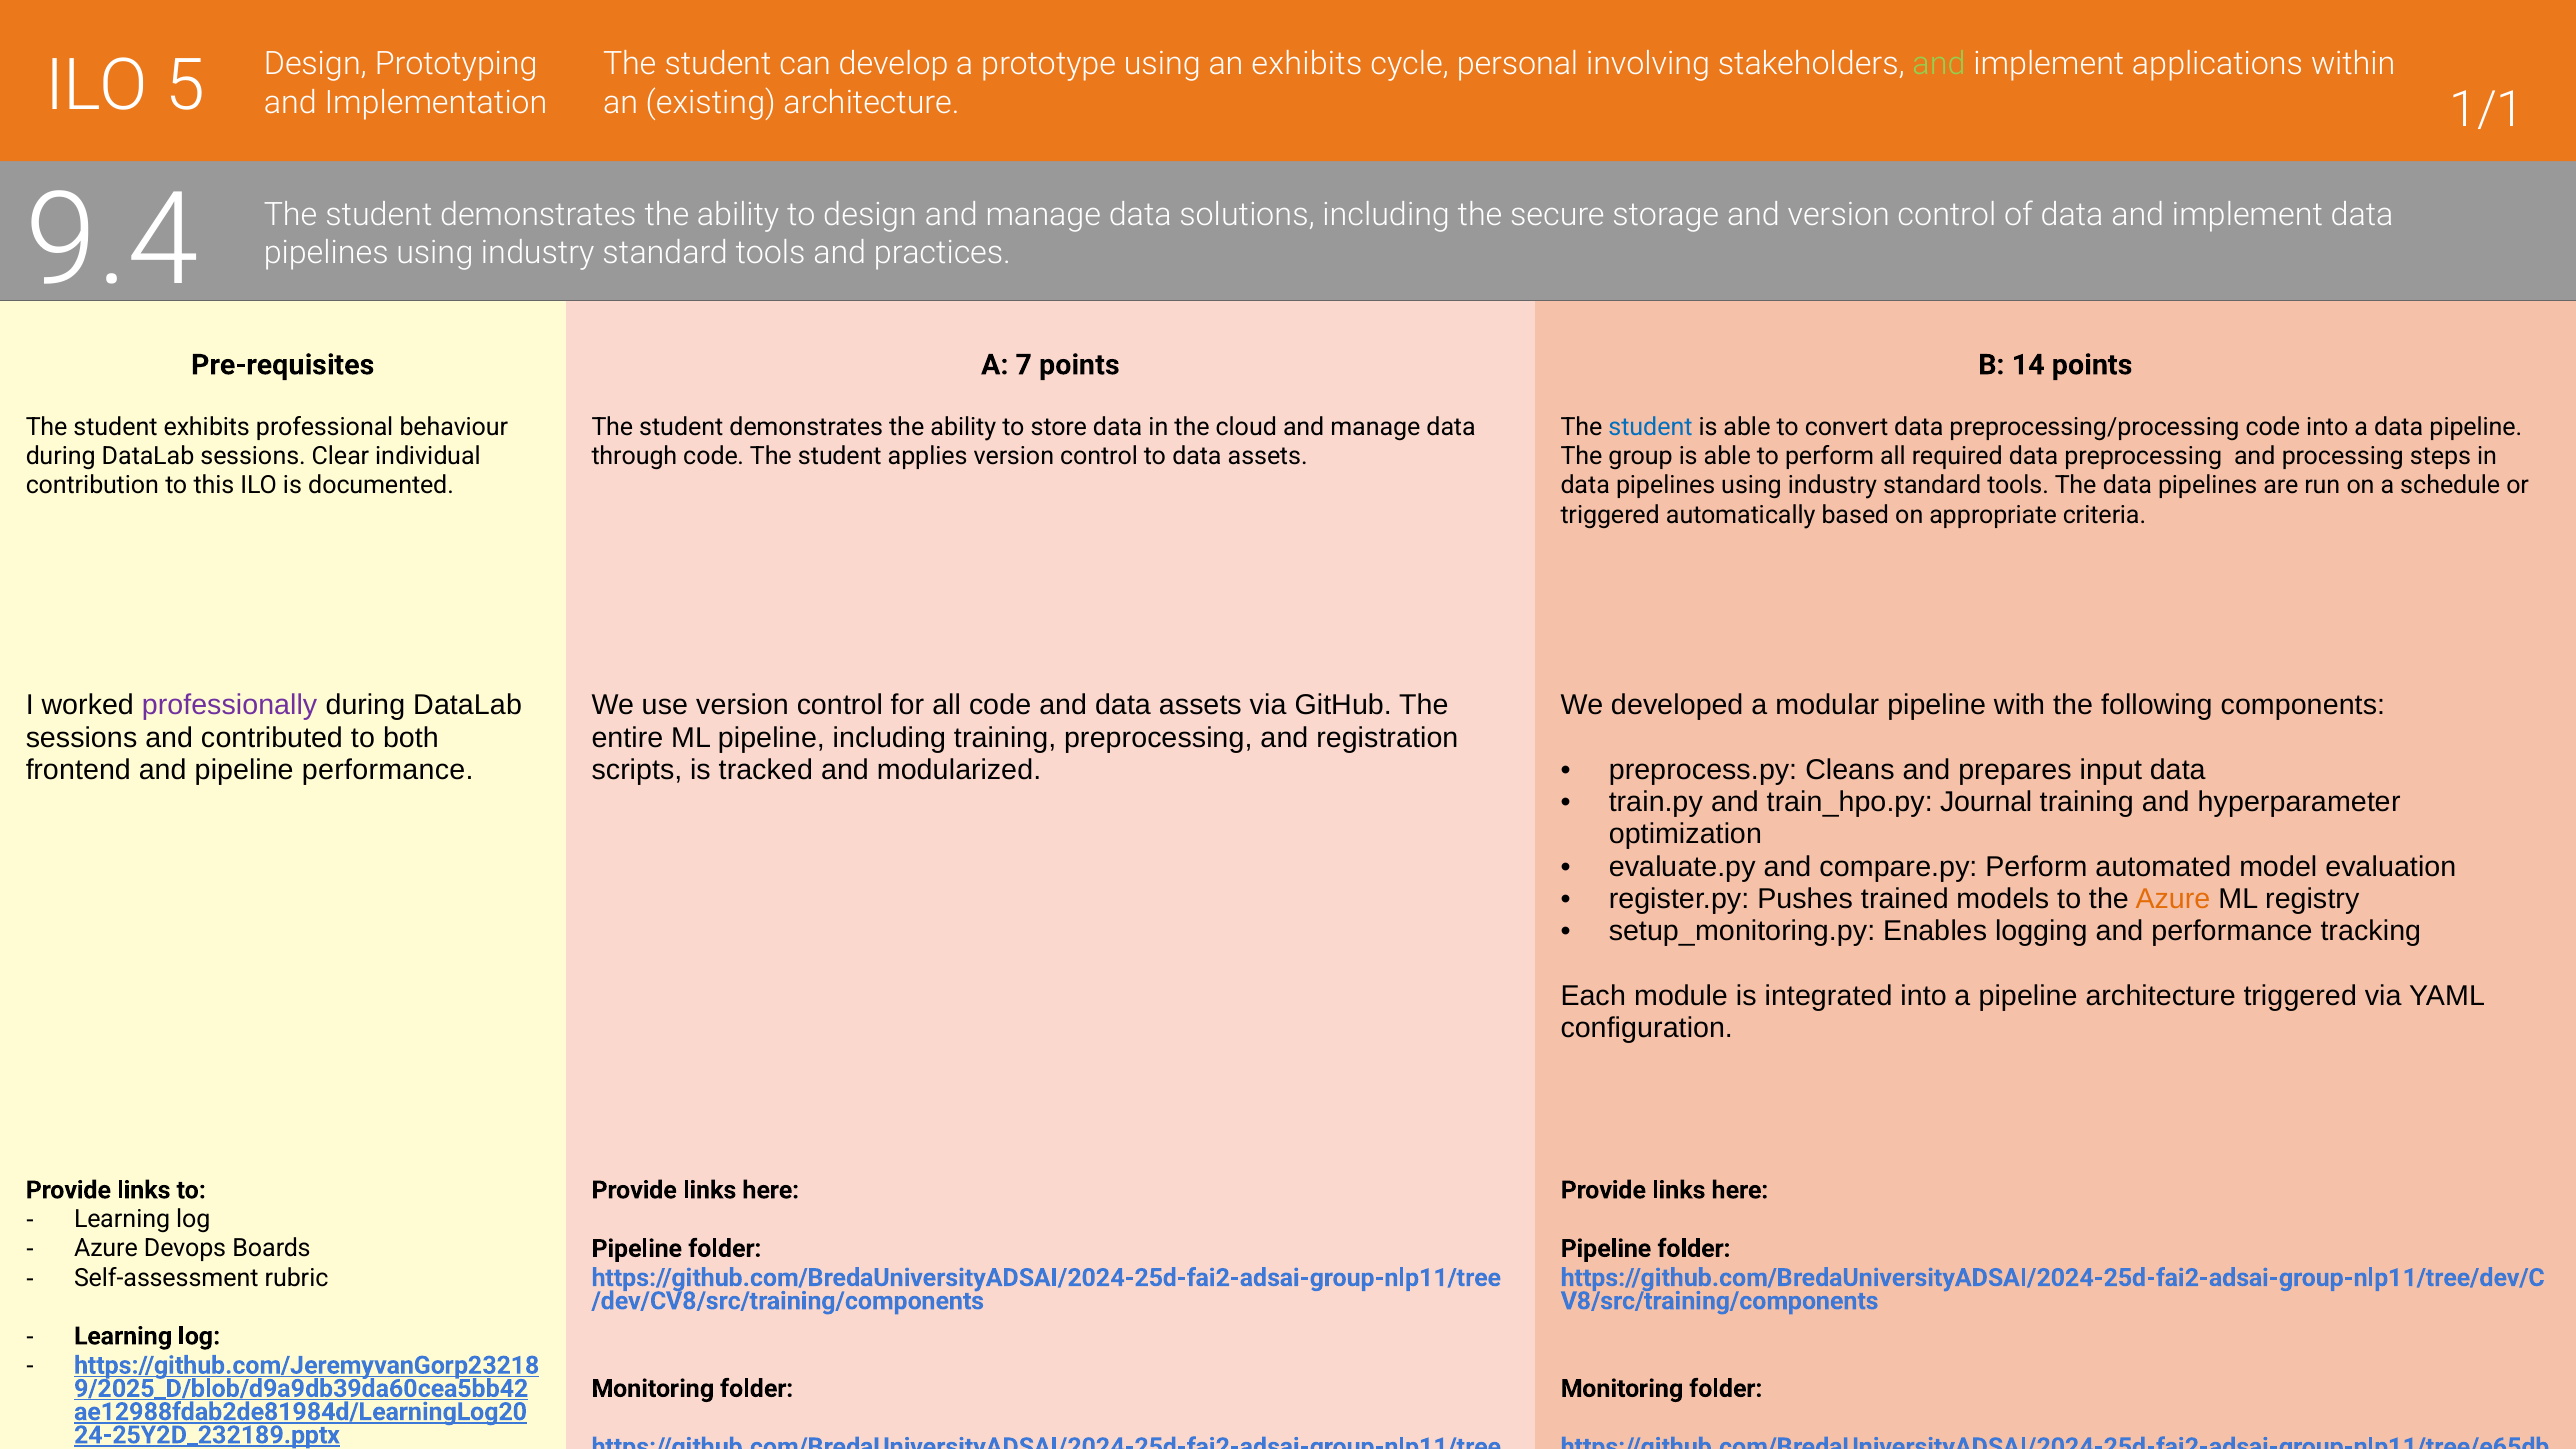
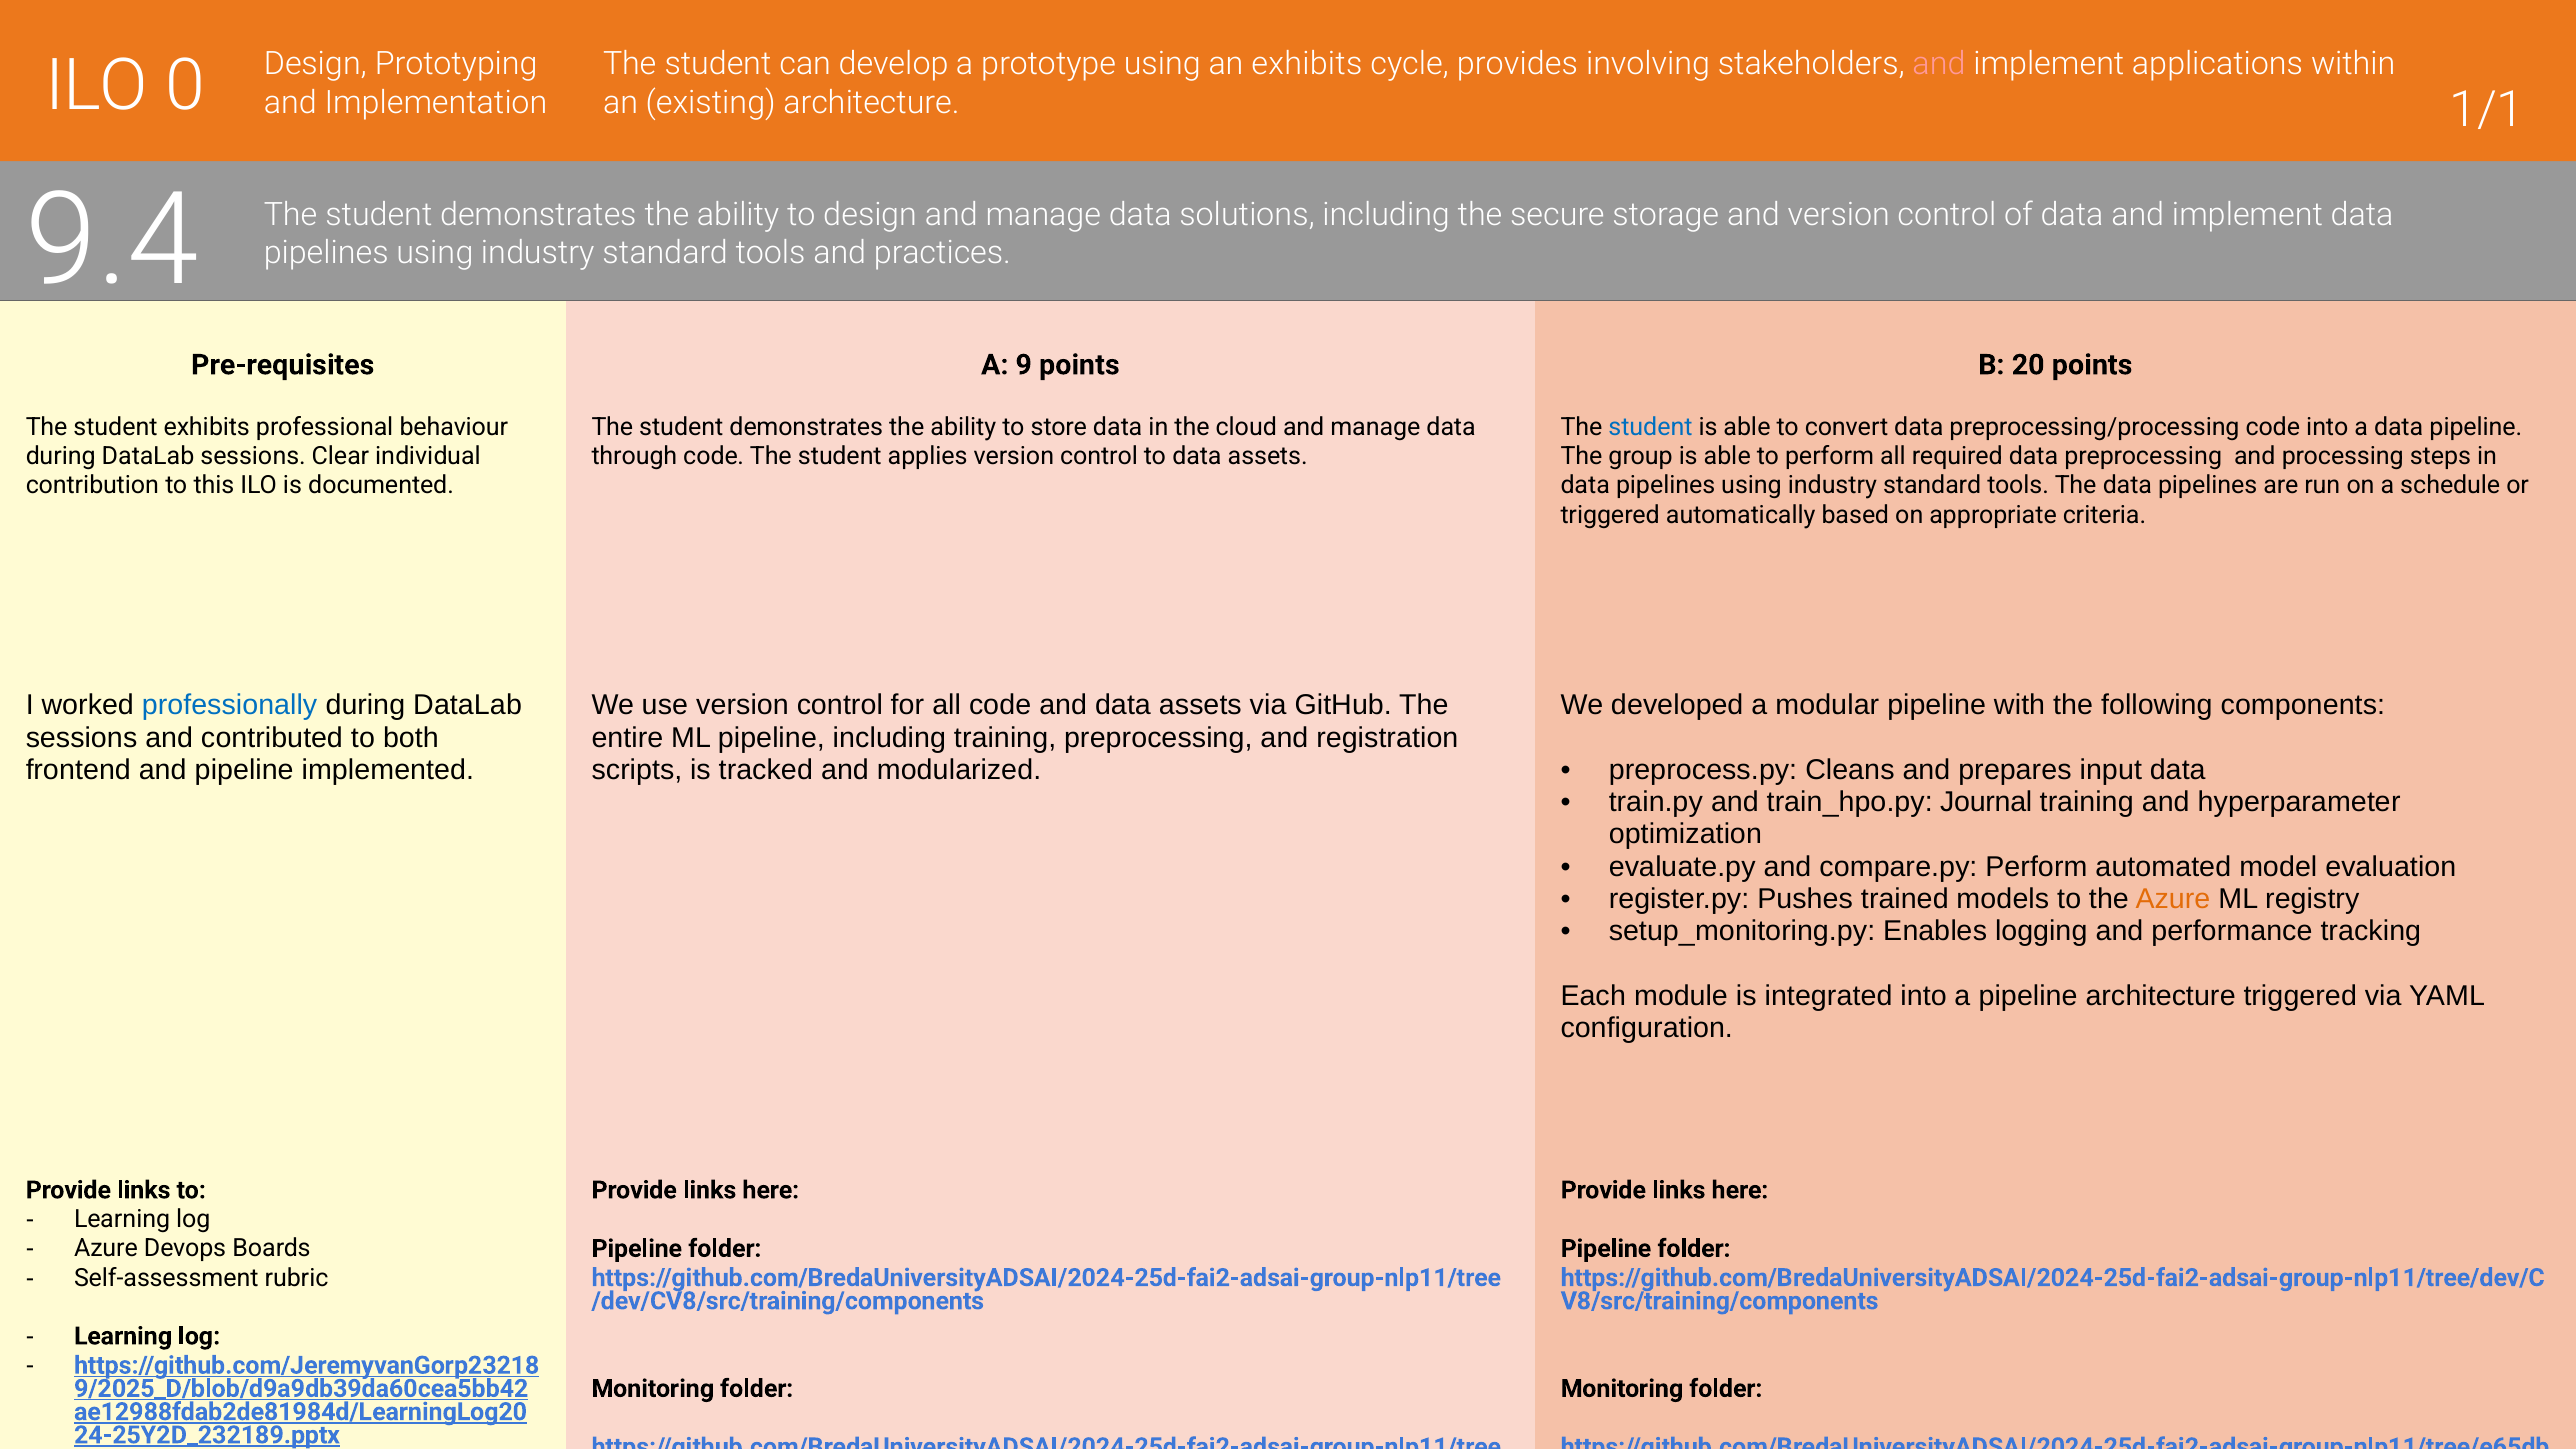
personal: personal -> provides (1517, 64)
and colour: light green -> pink (1939, 64)
5: 5 -> 0 (186, 86)
7: 7 -> 9 (1024, 365)
14: 14 -> 20 (2028, 365)
professionally colour: purple -> blue (230, 706)
pipeline performance: performance -> implemented (388, 770)
